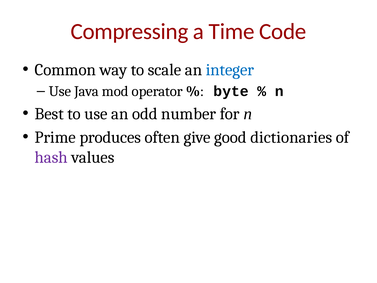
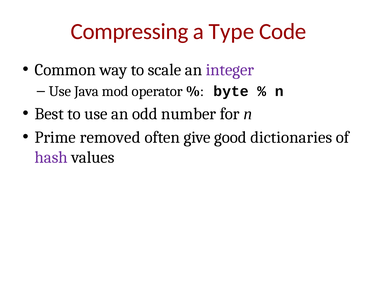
Time: Time -> Type (232, 31)
integer colour: blue -> purple (230, 70)
produces: produces -> removed (110, 137)
